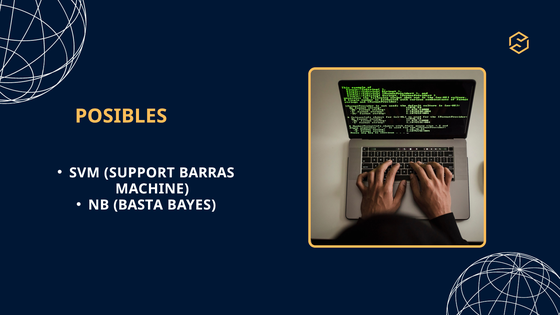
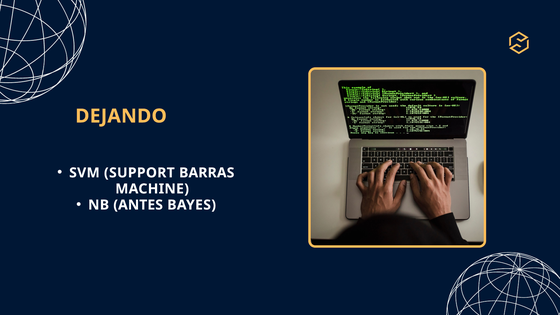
POSIBLES: POSIBLES -> DEJANDO (121, 116)
BASTA: BASTA -> ANTES (138, 205)
